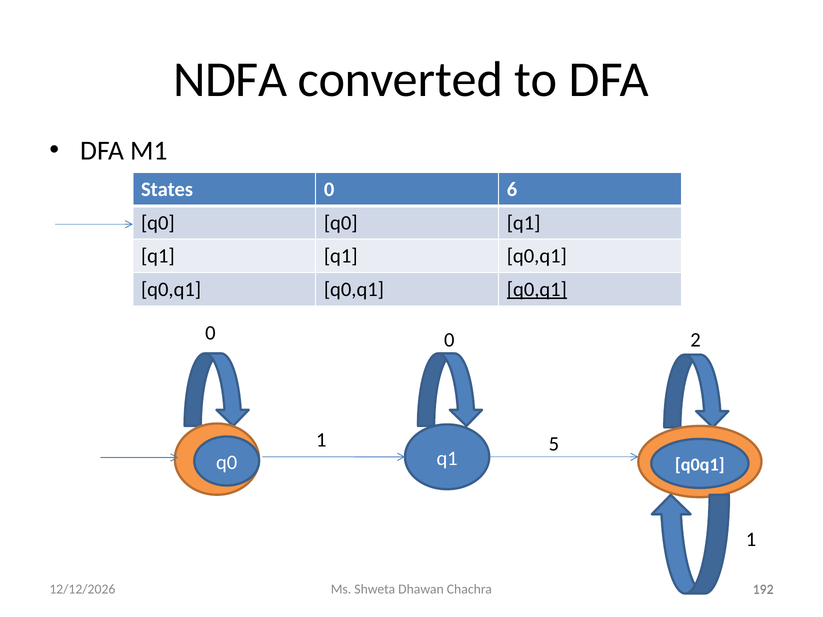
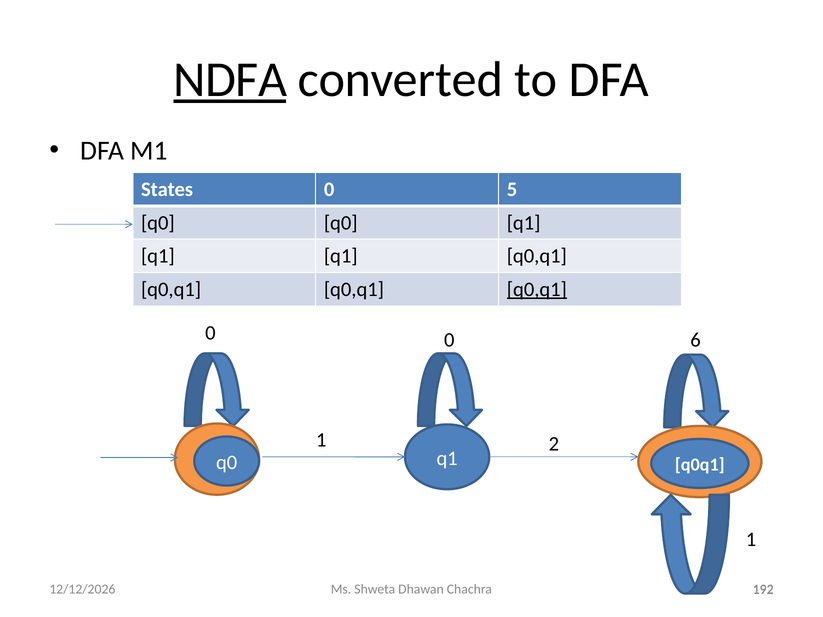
NDFA underline: none -> present (230, 80)
6: 6 -> 5 (512, 189)
2: 2 -> 6 (696, 340)
5: 5 -> 2 (554, 444)
